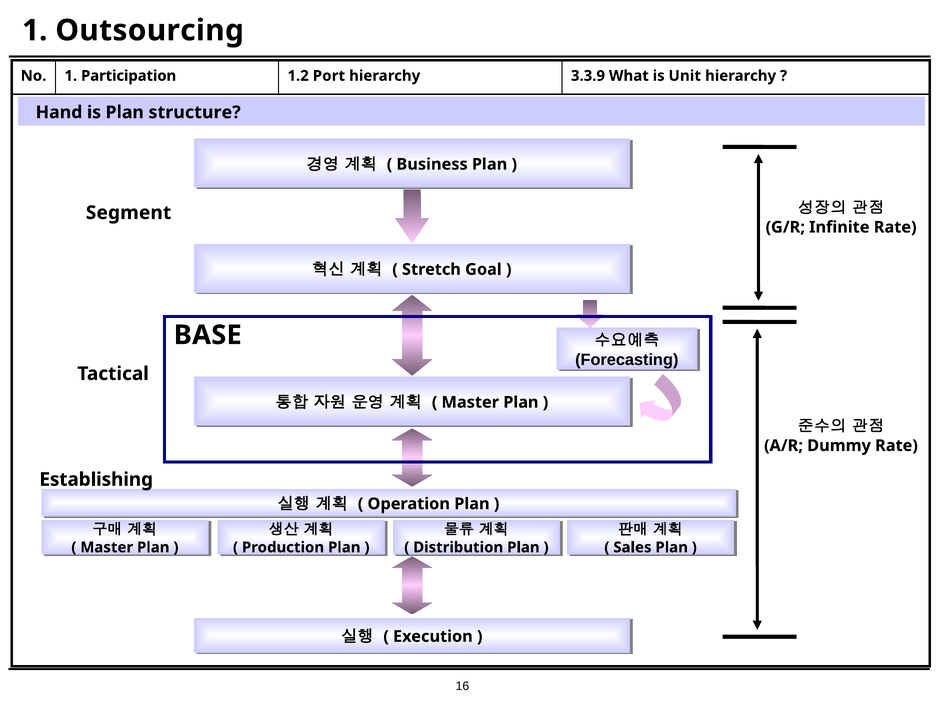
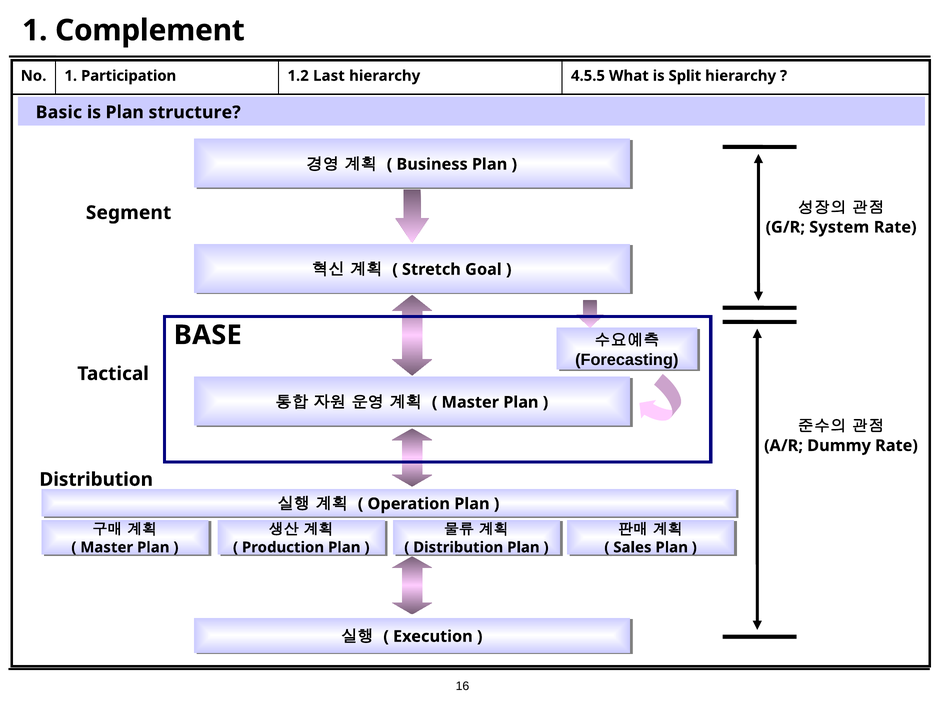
Outsourcing: Outsourcing -> Complement (150, 30)
Port: Port -> Last (329, 76)
3.3.9: 3.3.9 -> 4.5.5 (588, 76)
Unit: Unit -> Split (685, 76)
Hand: Hand -> Basic (59, 112)
Infinite: Infinite -> System (839, 227)
Establishing: Establishing -> Distribution (96, 479)
